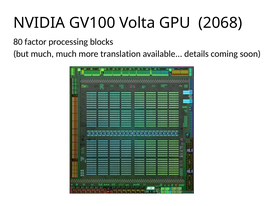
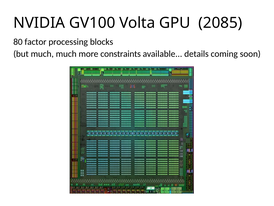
2068: 2068 -> 2085 (220, 23)
translation: translation -> constraints (121, 54)
